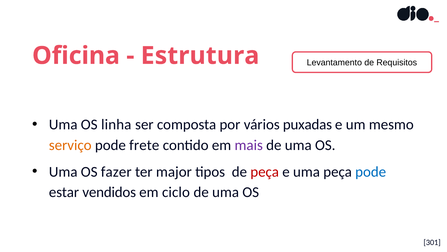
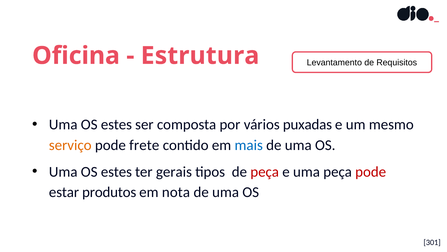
linha: linha -> estes (116, 124)
mais colour: purple -> blue (249, 145)
fazer: fazer -> estes (116, 171)
major: major -> gerais (174, 171)
pode colour: blue -> red (371, 171)
vendidos: vendidos -> produtos (109, 192)
ciclo: ciclo -> nota (176, 192)
